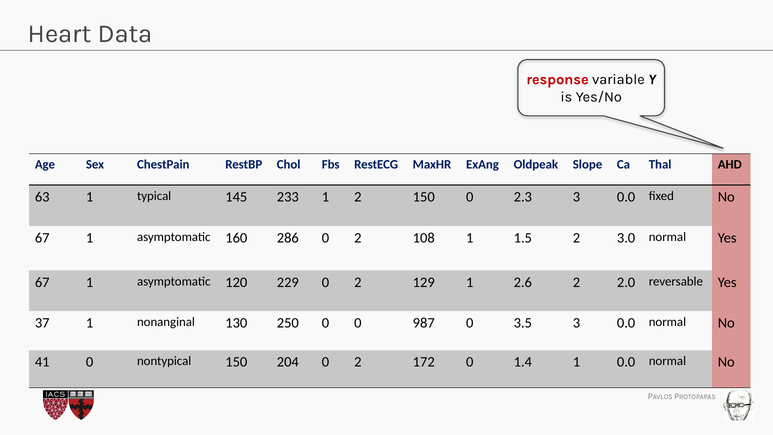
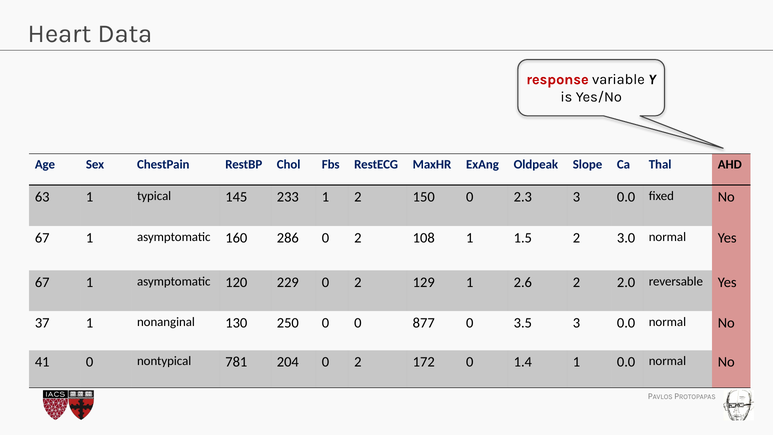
987: 987 -> 877 (424, 323)
nontypical 150: 150 -> 781 (236, 362)
